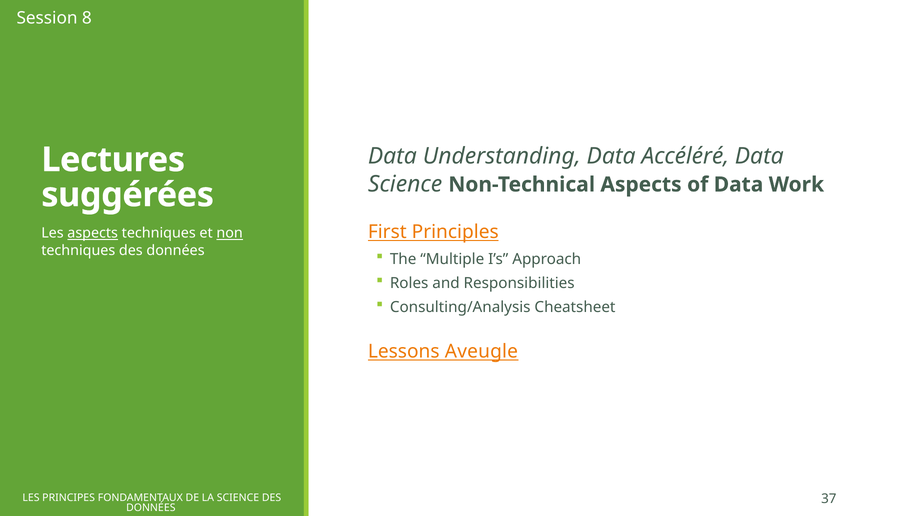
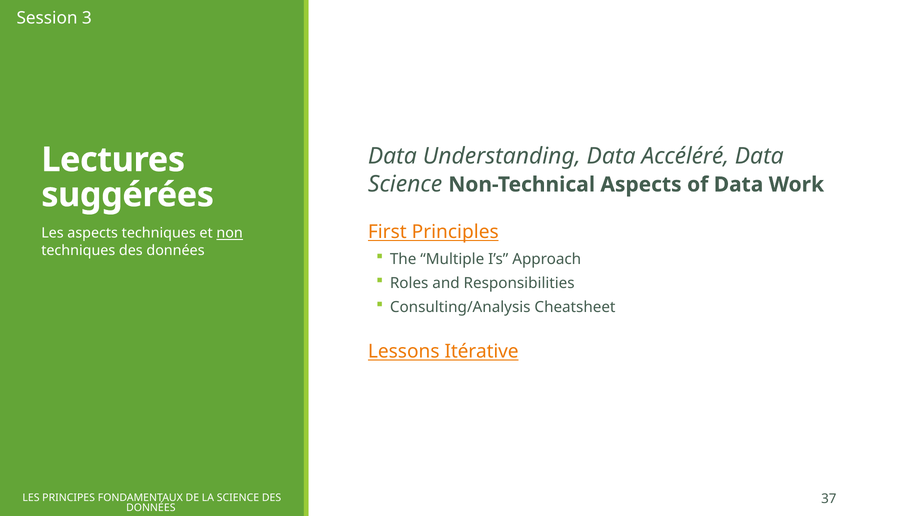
8: 8 -> 3 (87, 18)
aspects underline: present -> none (93, 233)
Aveugle: Aveugle -> Itérative (482, 351)
